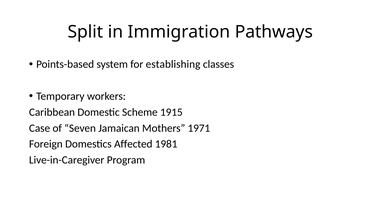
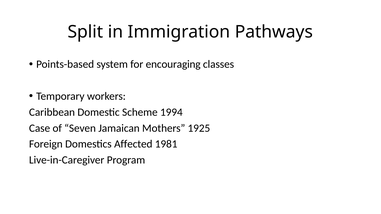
establishing: establishing -> encouraging (173, 64)
1915: 1915 -> 1994 (171, 112)
1971: 1971 -> 1925 (199, 128)
